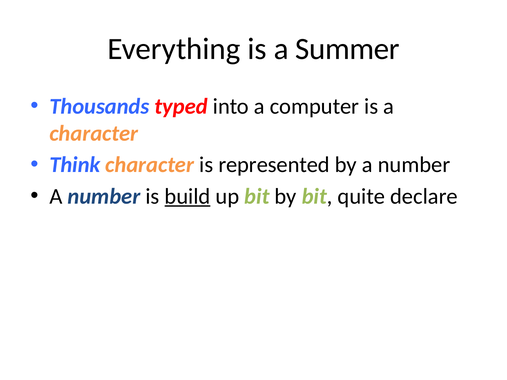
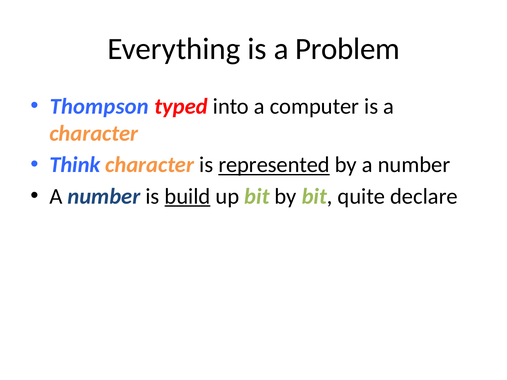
Summer: Summer -> Problem (347, 49)
Thousands: Thousands -> Thompson (99, 106)
represented underline: none -> present (274, 165)
